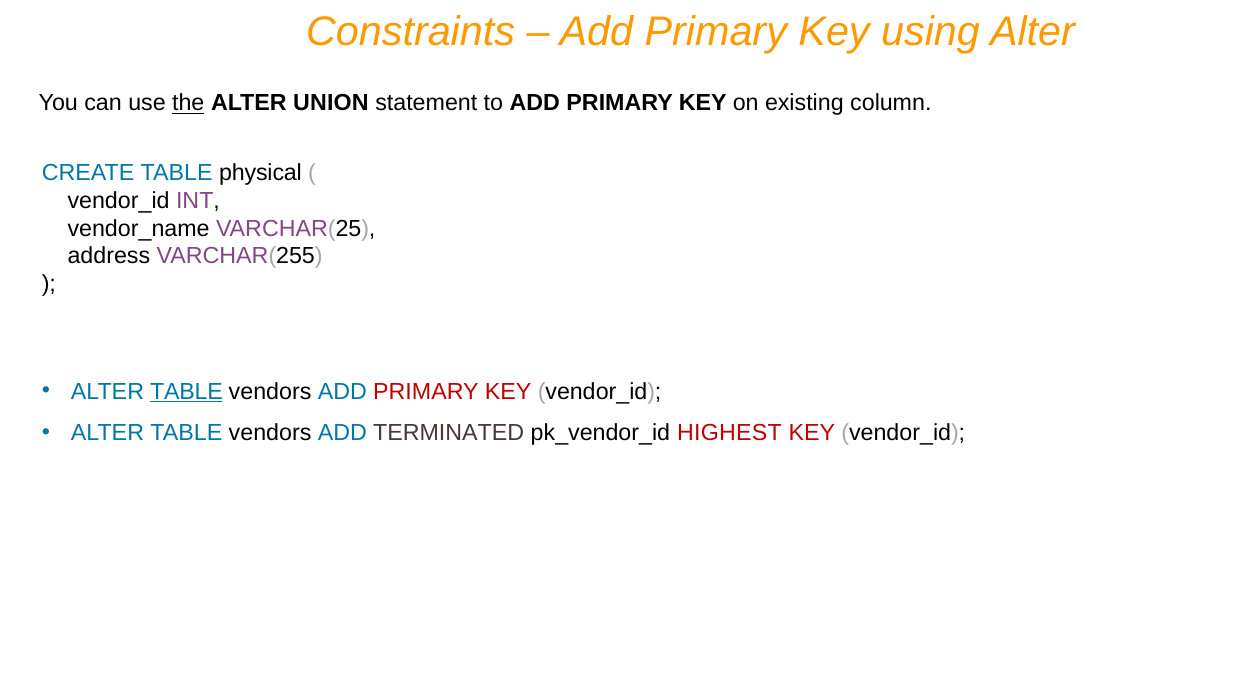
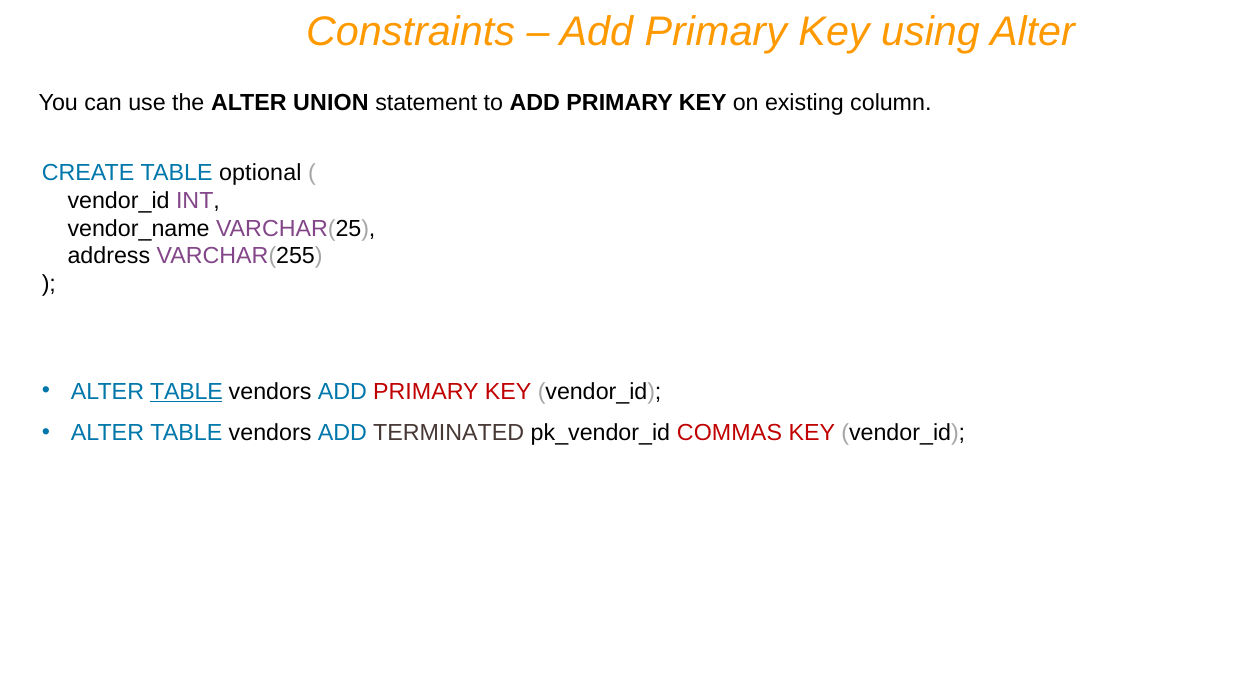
the underline: present -> none (188, 103)
physical: physical -> optional (260, 173)
HIGHEST: HIGHEST -> COMMAS (729, 433)
